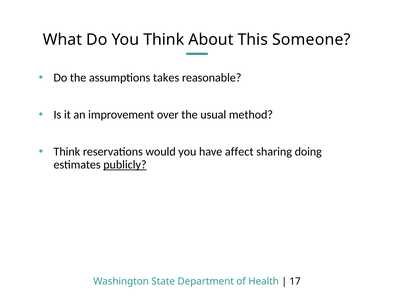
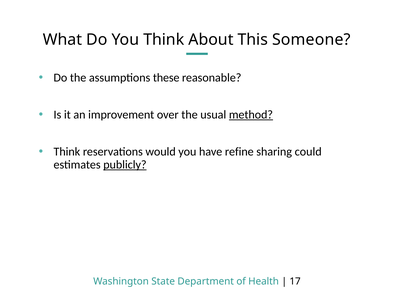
takes: takes -> these (166, 78)
method underline: none -> present (251, 115)
affect: affect -> refine (239, 151)
doing: doing -> could (308, 151)
